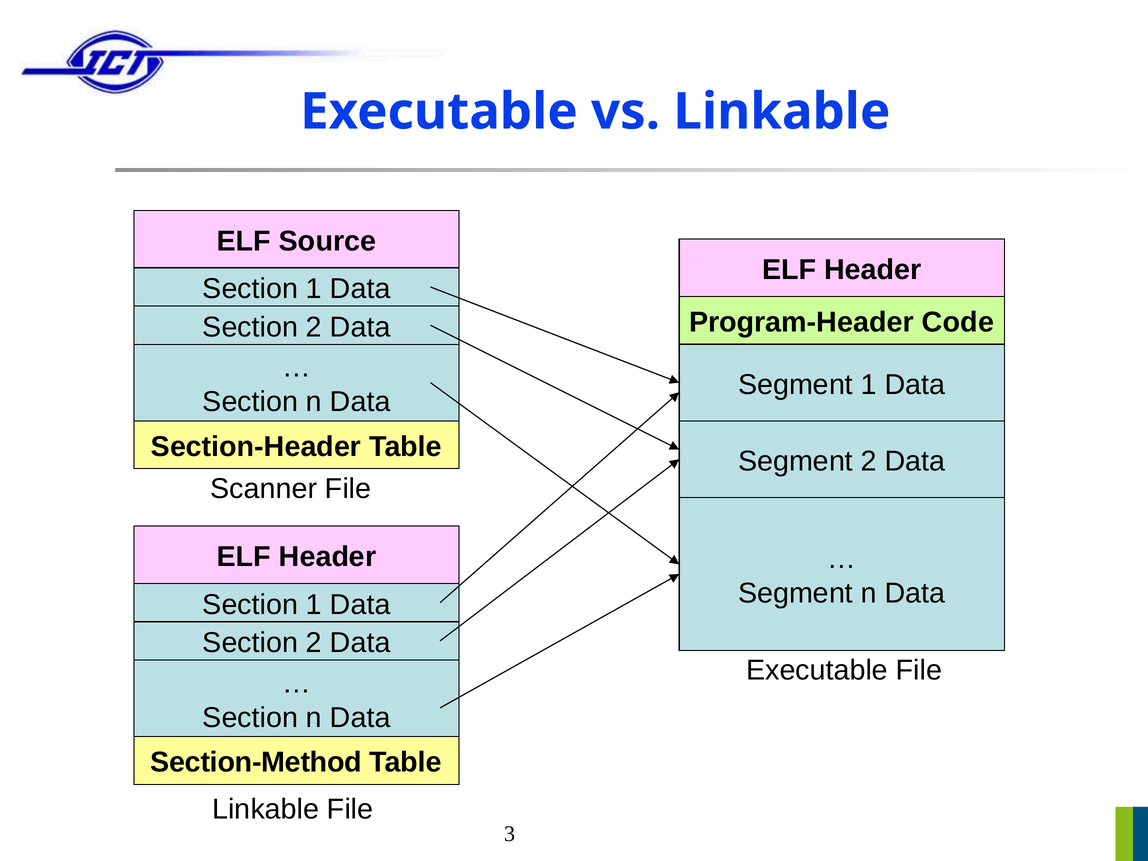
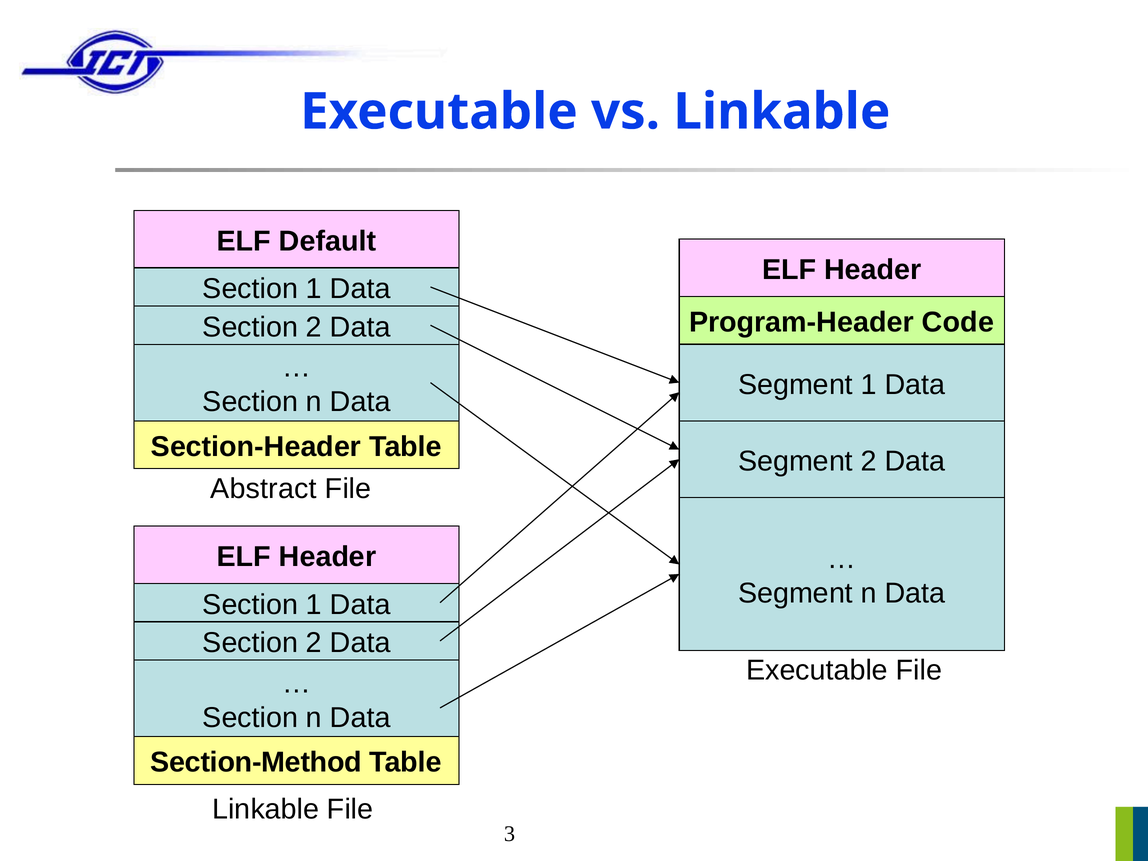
Source: Source -> Default (328, 241)
Scanner: Scanner -> Abstract (264, 489)
